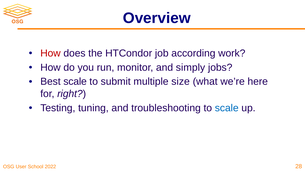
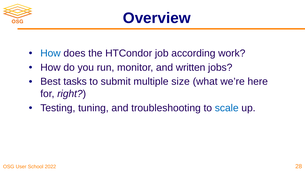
How colour: red -> blue (50, 53)
simply: simply -> written (191, 68)
Best scale: scale -> tasks (75, 82)
